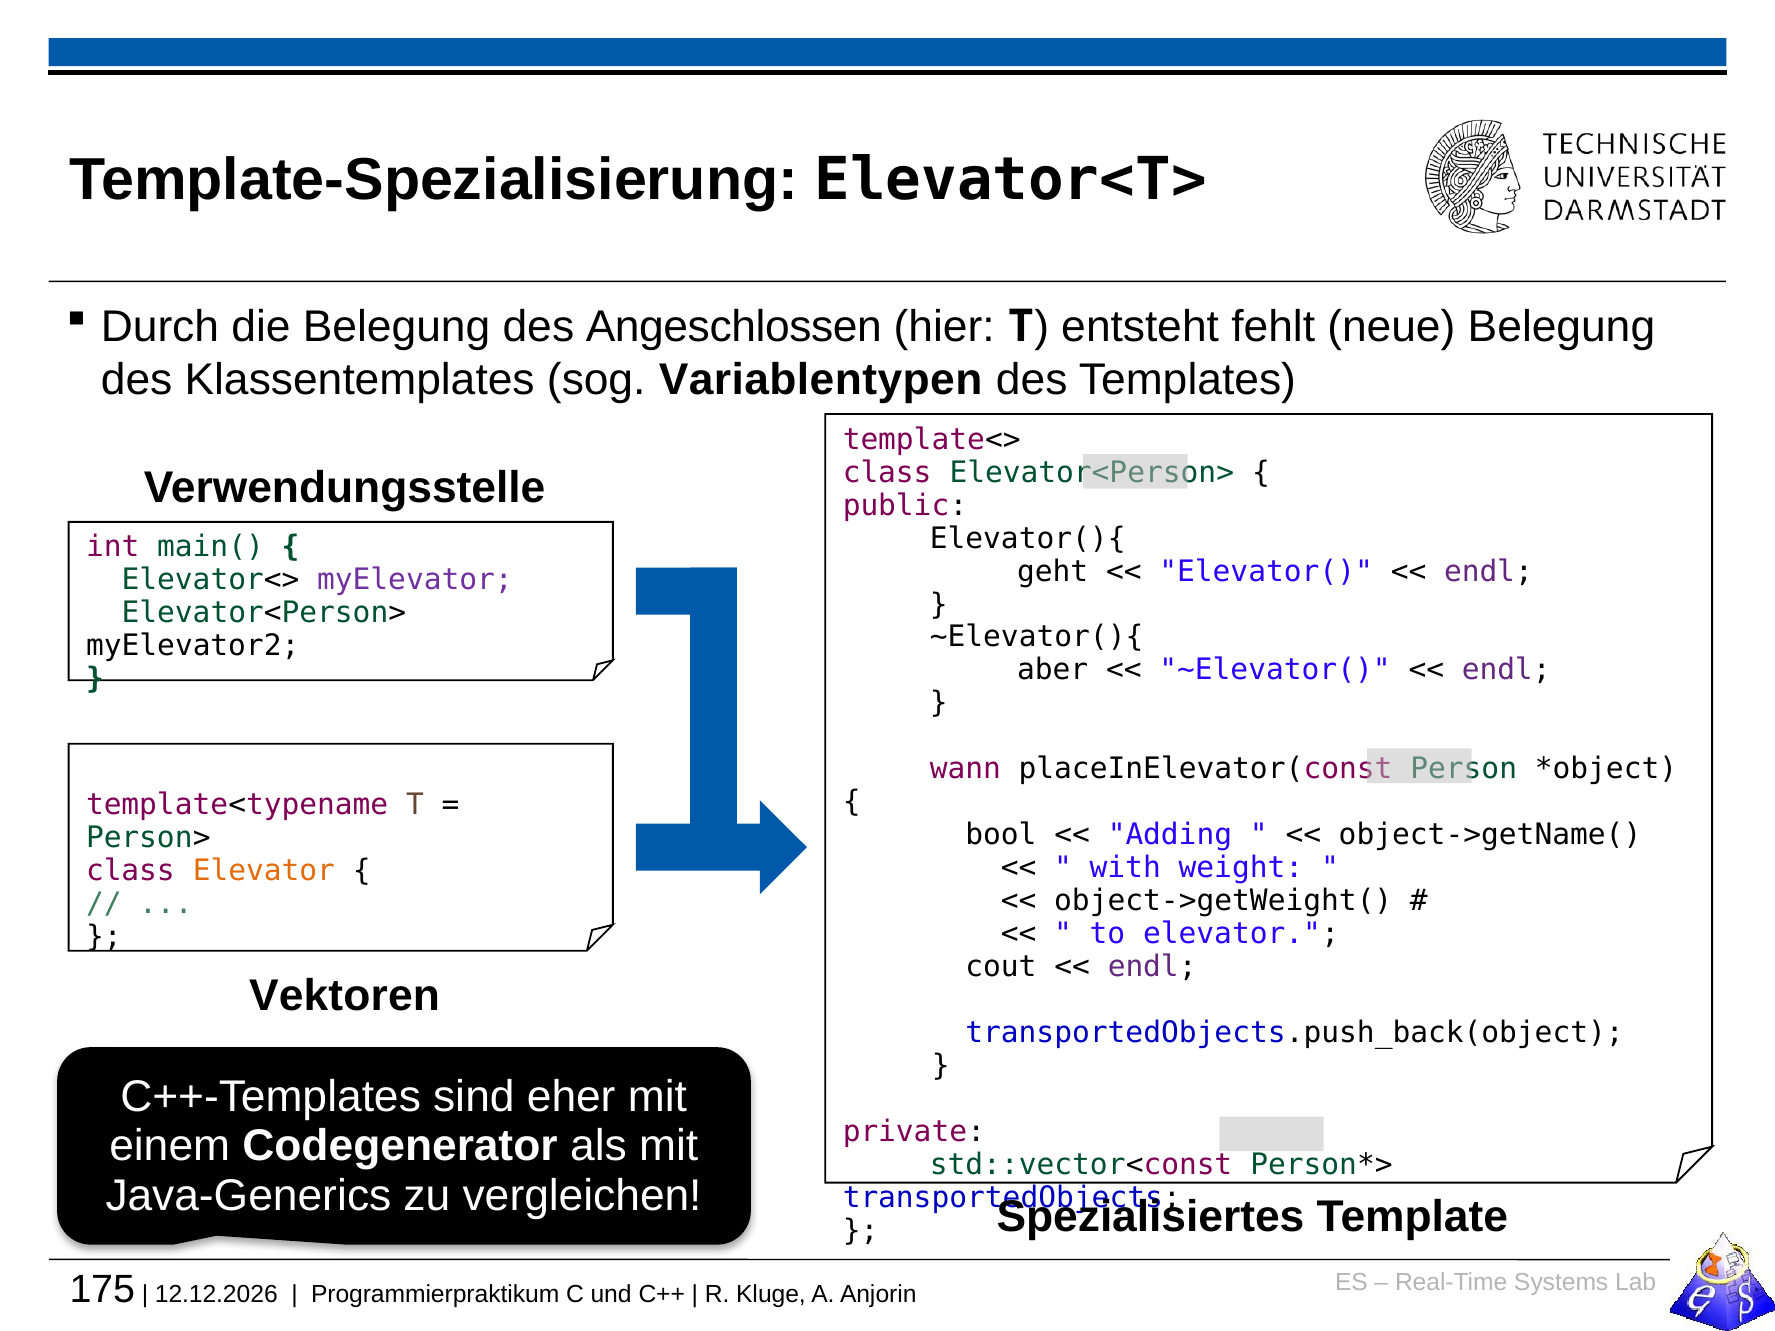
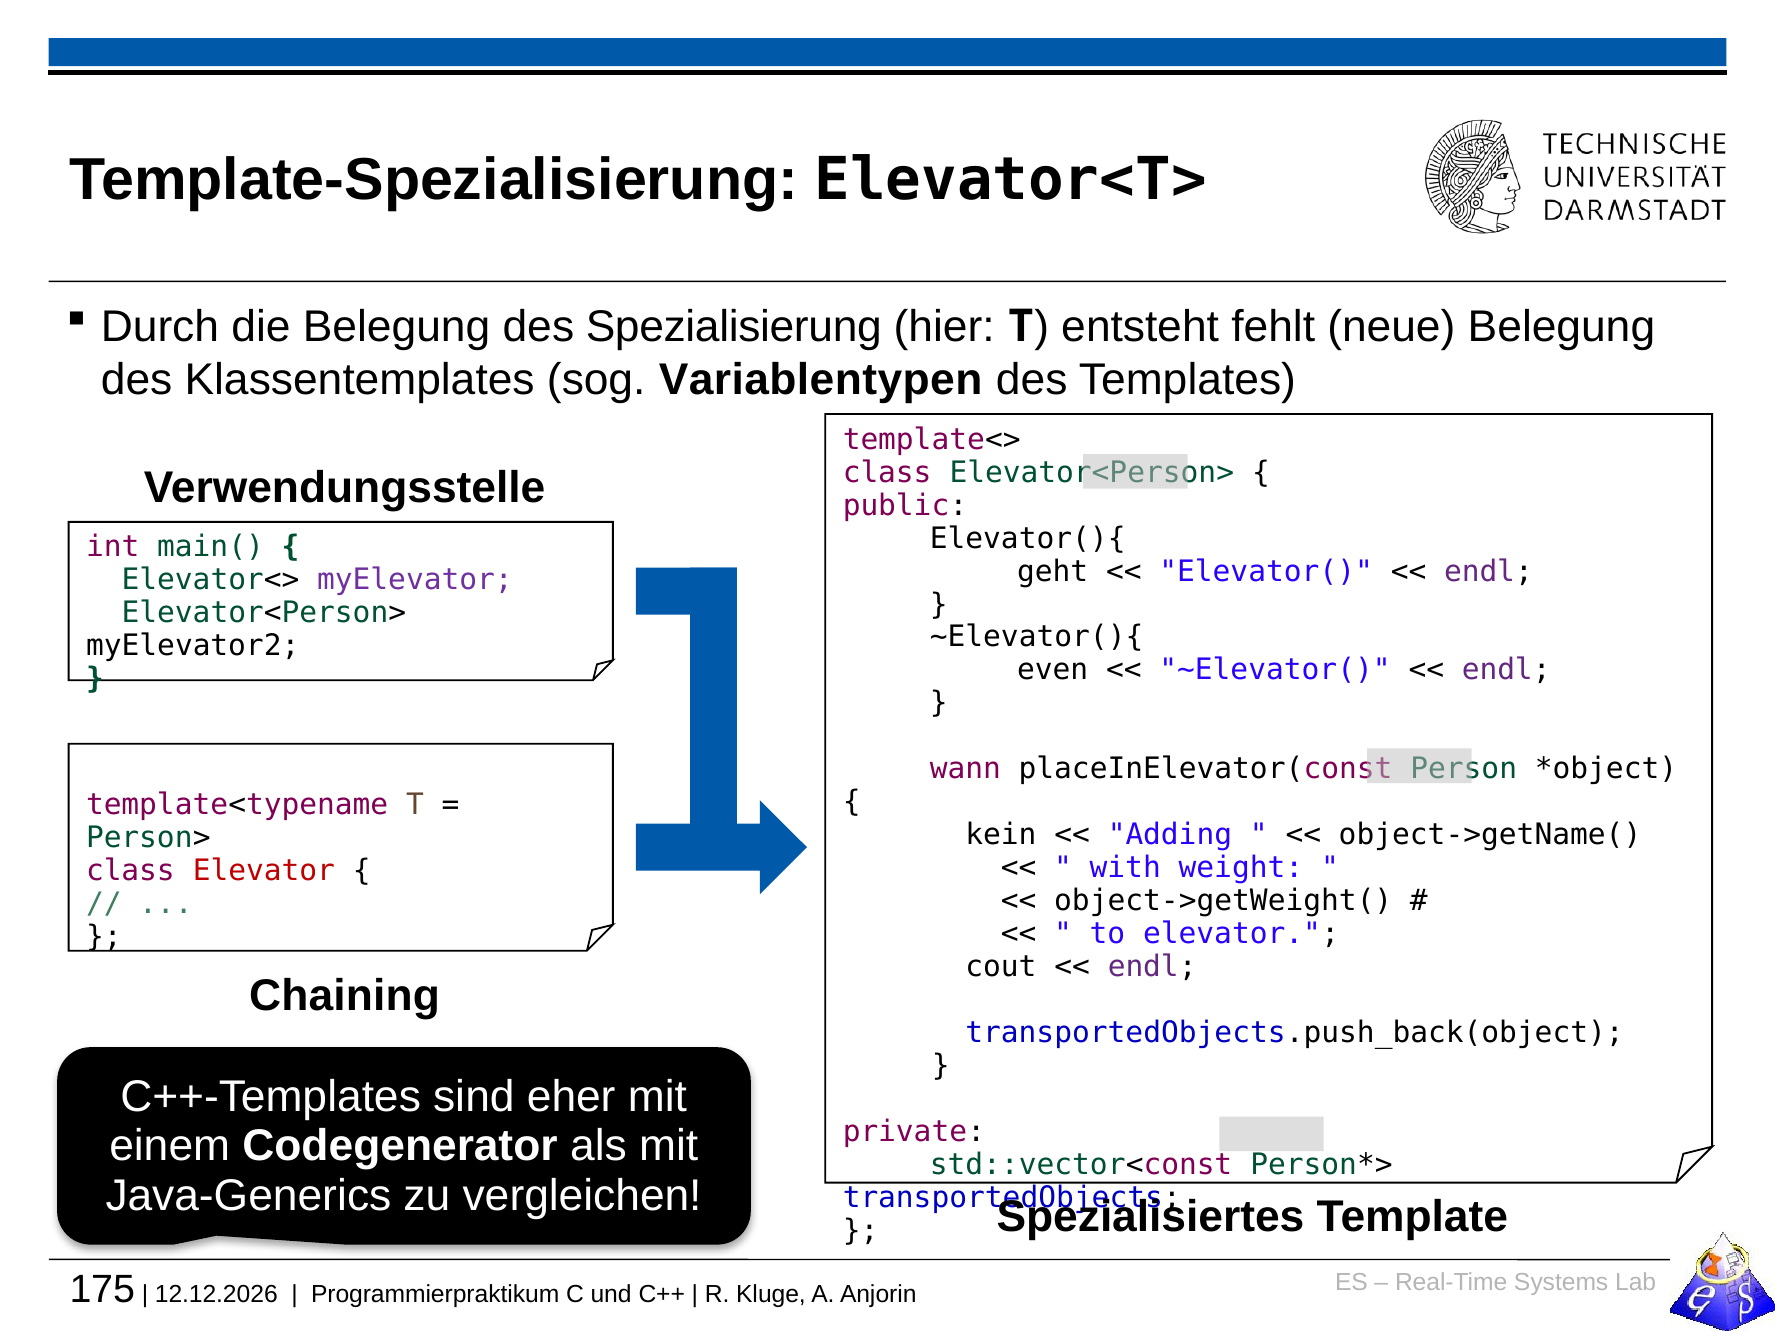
Angeschlossen: Angeschlossen -> Spezialisierung (734, 327)
aber: aber -> even (1053, 670)
bool: bool -> kein (1001, 835)
Elevator colour: orange -> red (264, 871)
Vektoren: Vektoren -> Chaining (345, 996)
